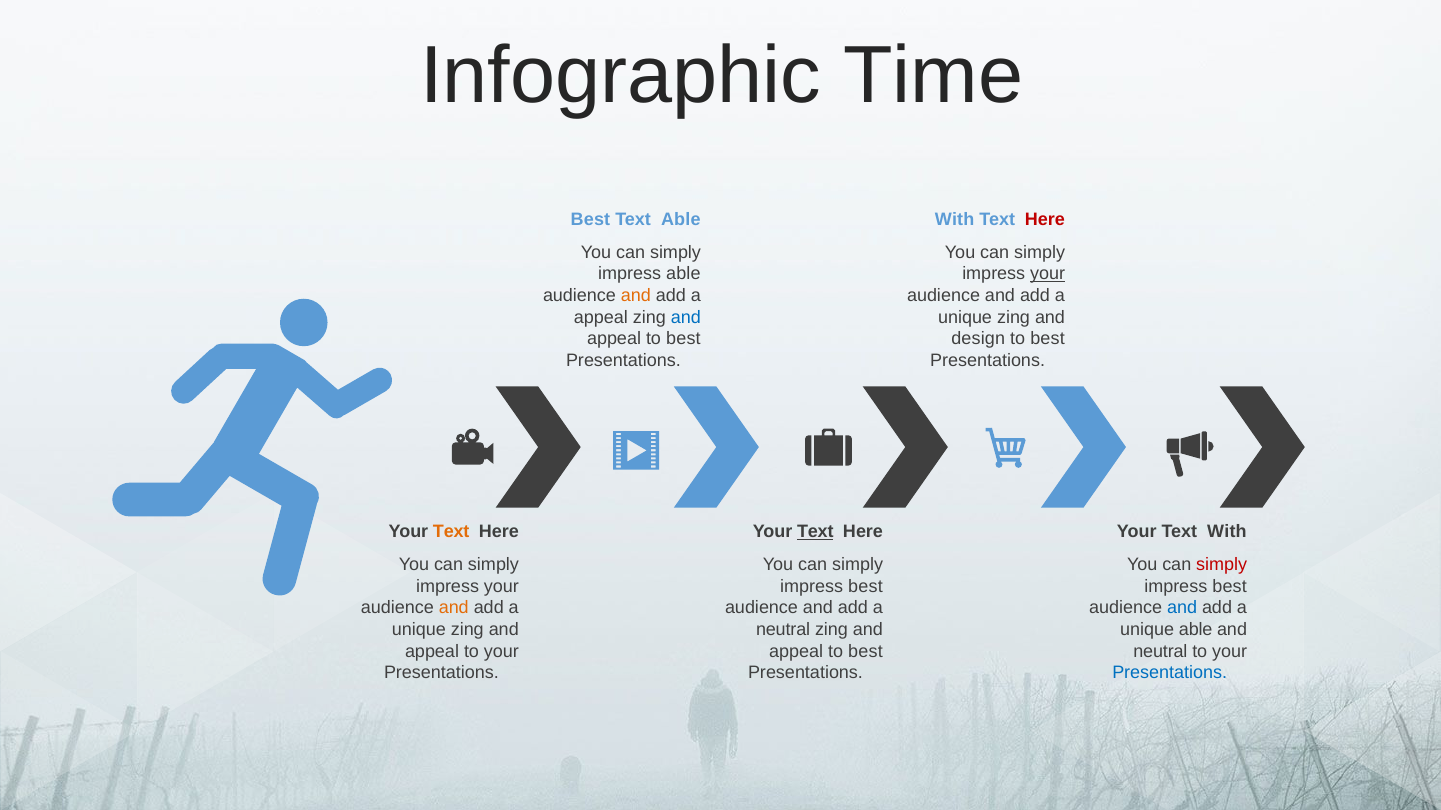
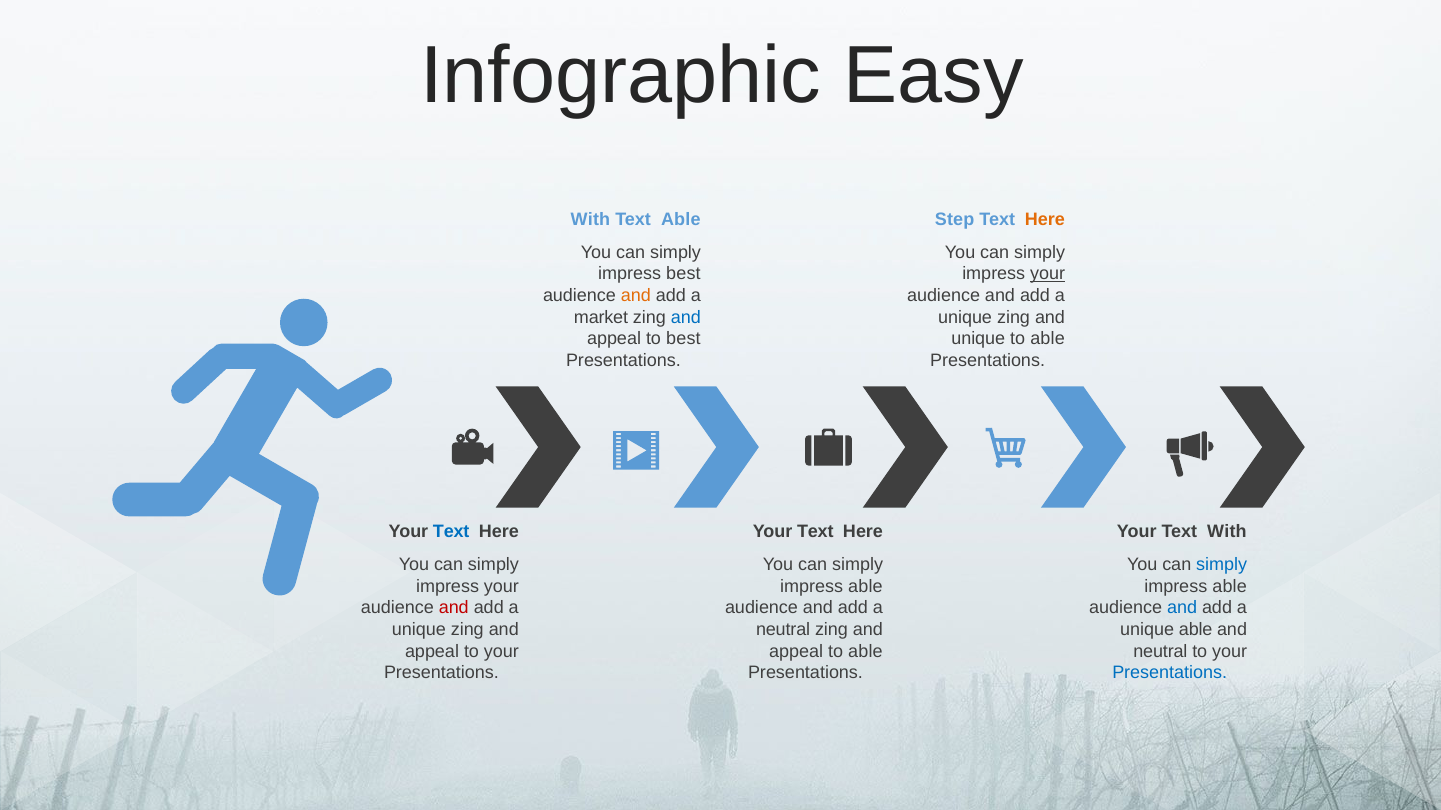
Time: Time -> Easy (934, 76)
Best: Best -> With (590, 220)
With: With -> Step (955, 220)
Here colour: red -> orange (1045, 220)
impress able: able -> best (683, 274)
appeal: appeal -> market (601, 317)
design: design -> unique (978, 339)
best: best -> able (1048, 339)
Text colour: orange -> blue (451, 532)
Text underline: present -> none (815, 532)
simply colour: red -> blue (1222, 565)
best: best -> able (865, 587)
best: best -> able (1230, 587)
and colour: orange -> red (454, 608)
best: best -> able (865, 652)
